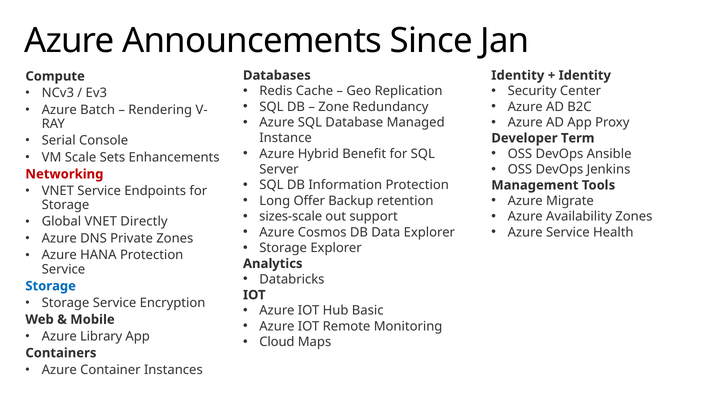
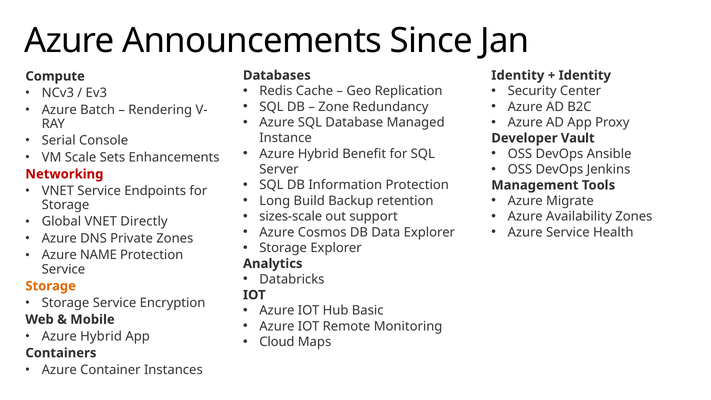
Term: Term -> Vault (578, 138)
Offer: Offer -> Build (309, 201)
HANA: HANA -> NAME (98, 255)
Storage colour: blue -> orange (51, 286)
Library: Library -> Hybrid (101, 336)
